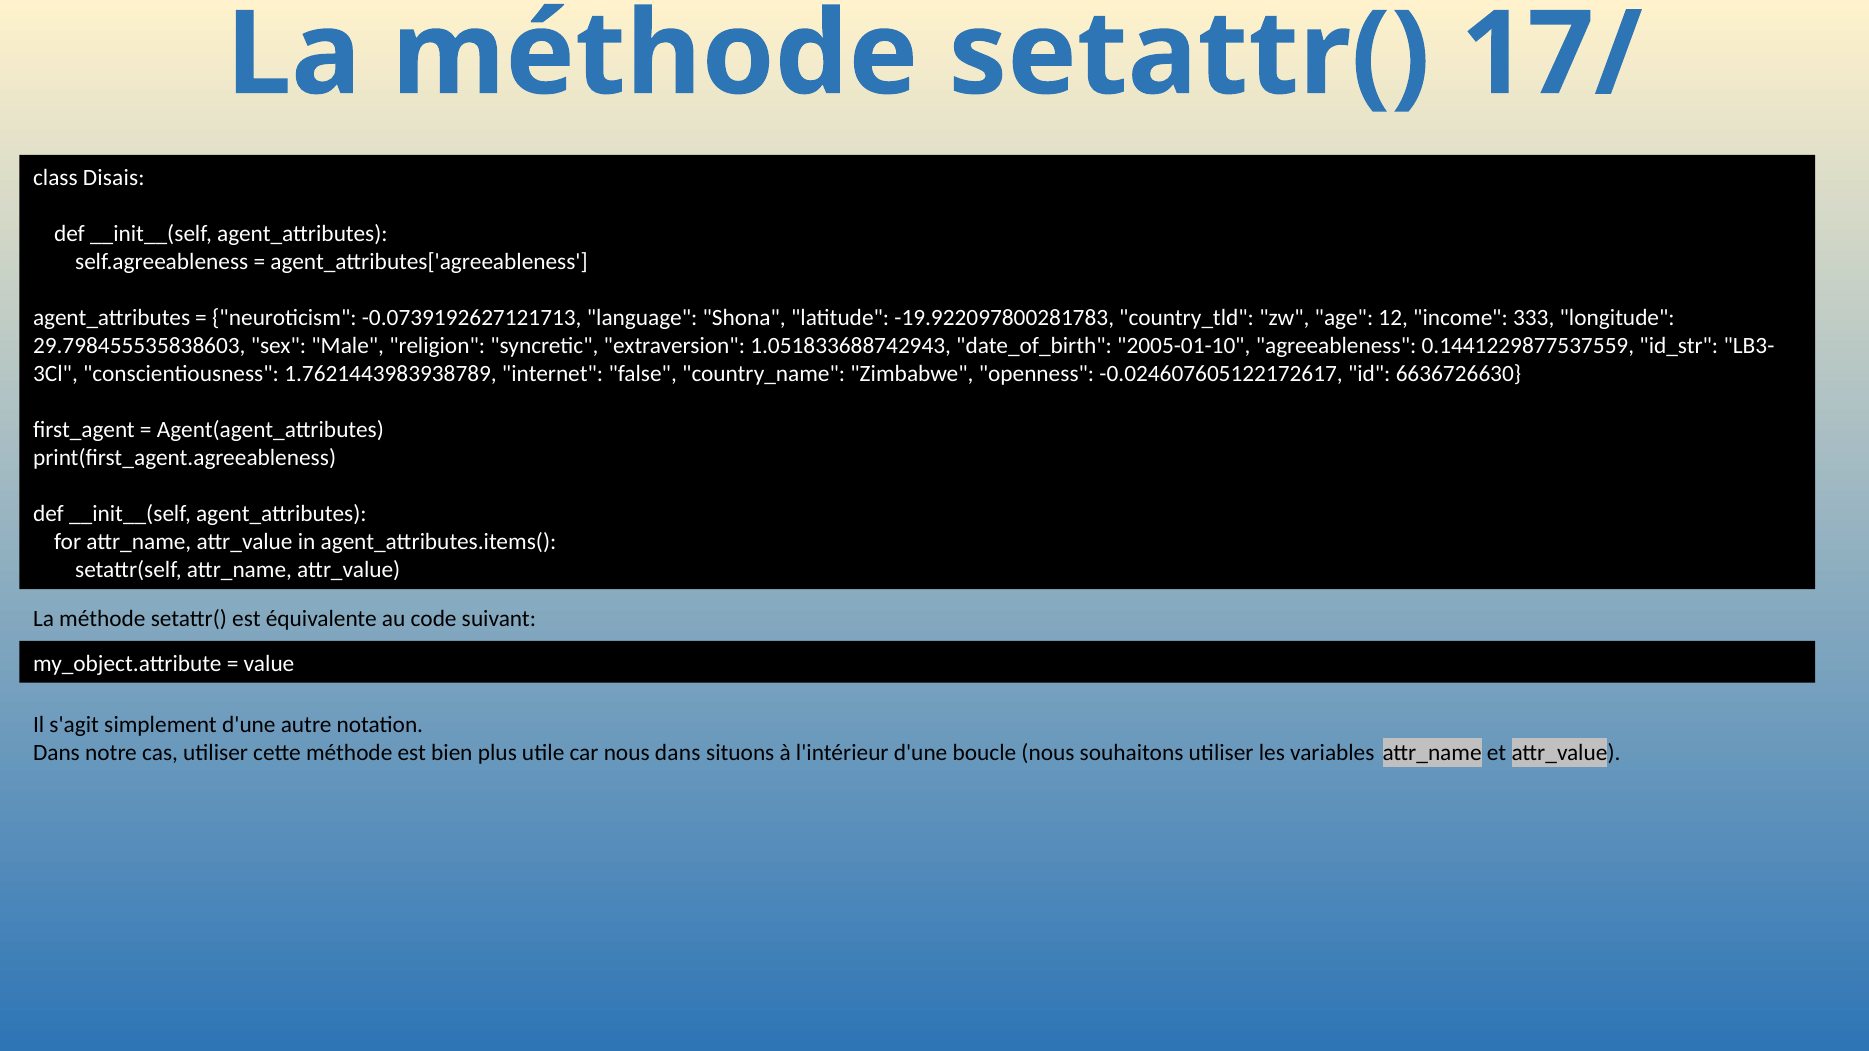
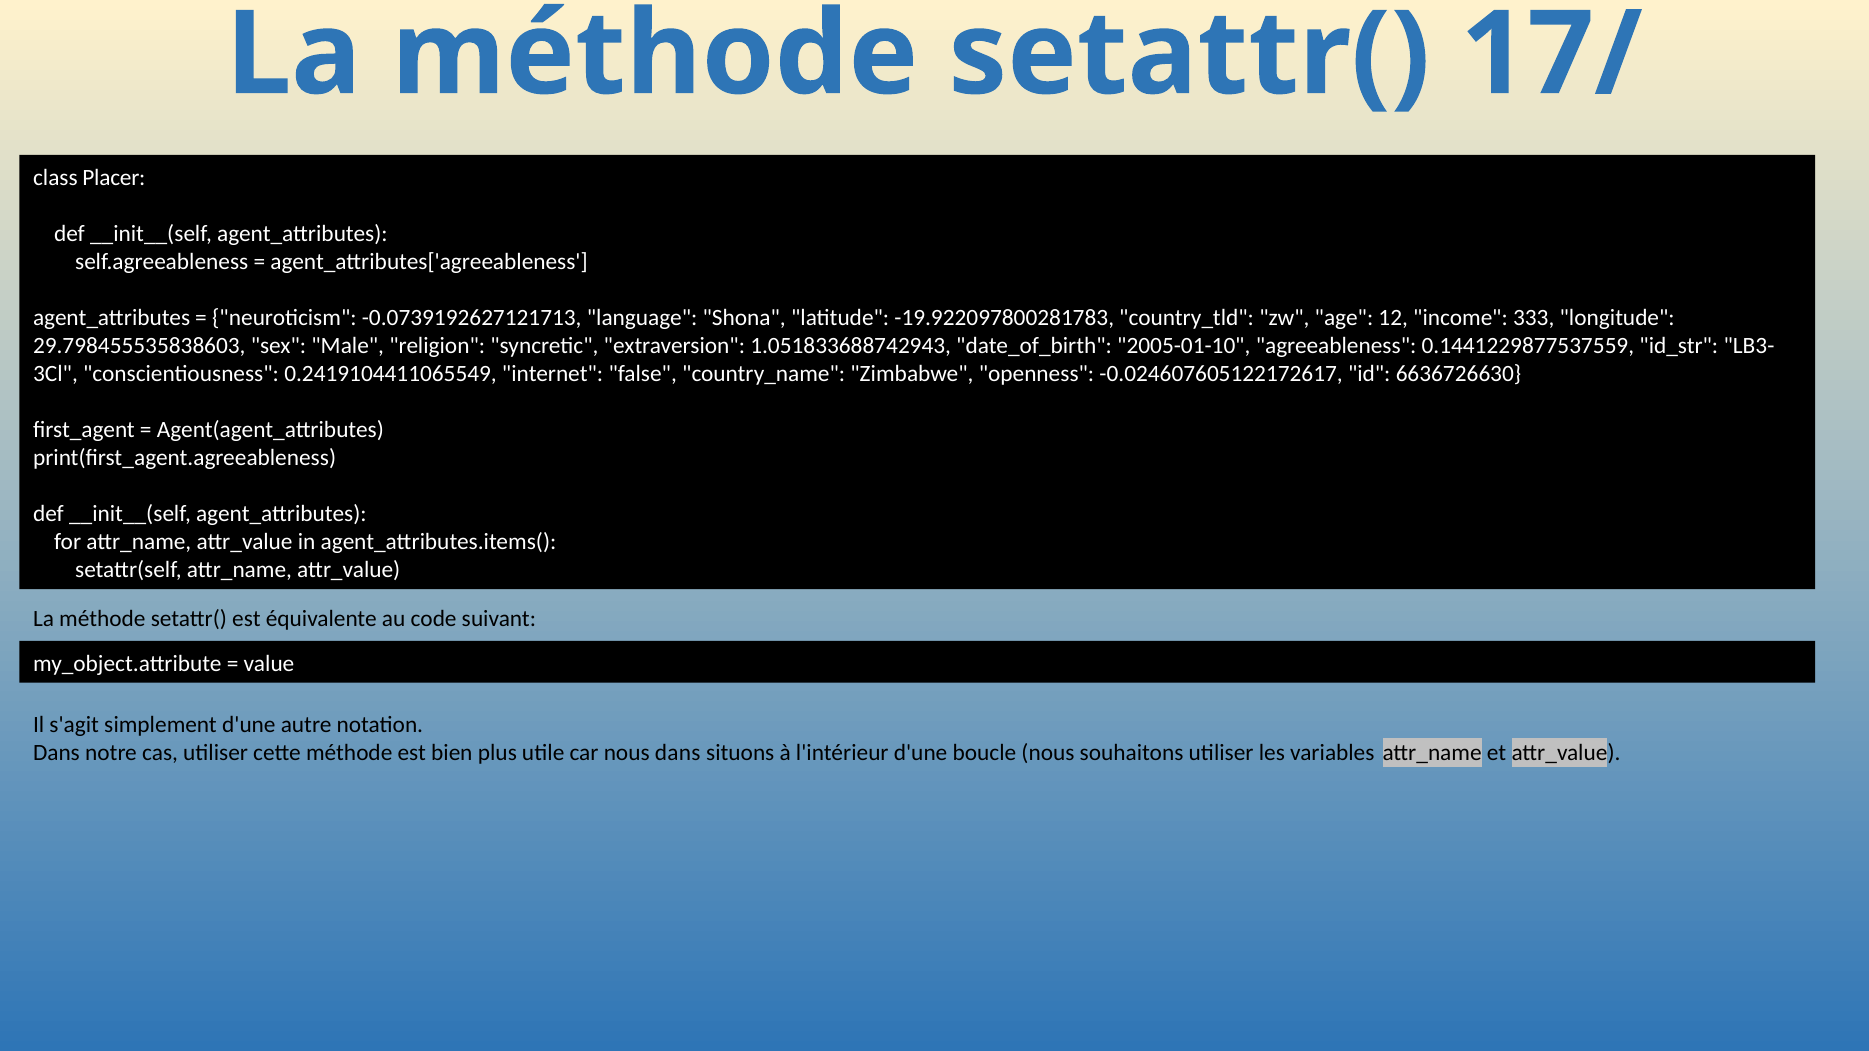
Disais: Disais -> Placer (114, 177)
1.7621443983938789: 1.7621443983938789 -> 0.2419104411065549 (391, 374)
